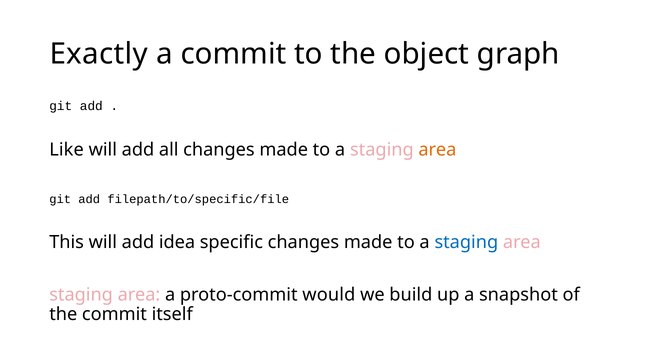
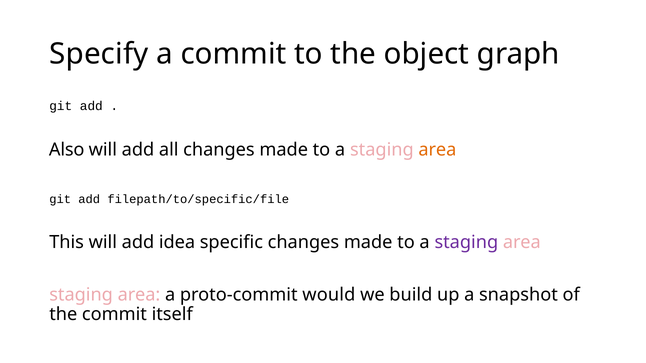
Exactly: Exactly -> Specify (99, 54)
Like: Like -> Also (67, 150)
staging colour: blue -> purple (466, 242)
